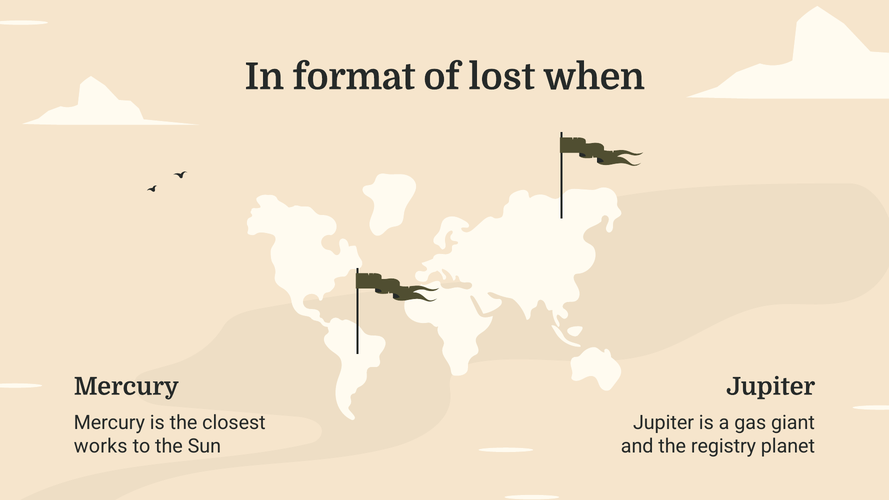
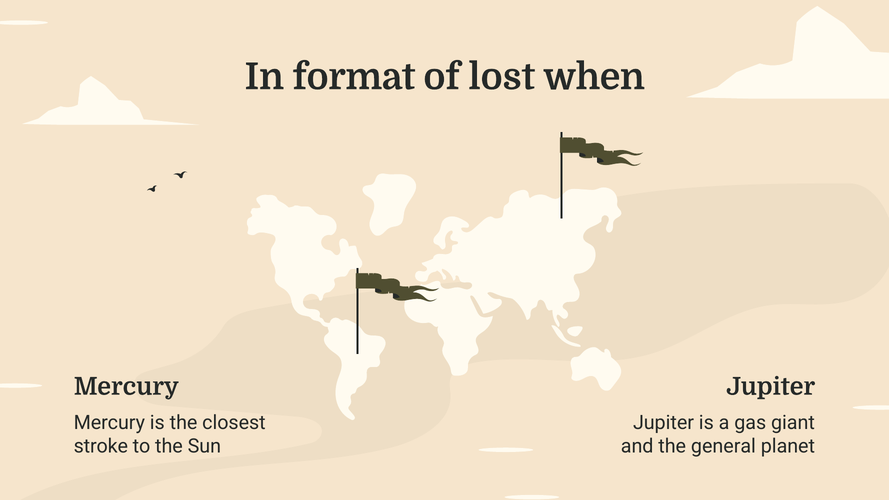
works: works -> stroke (101, 446)
registry: registry -> general (723, 446)
